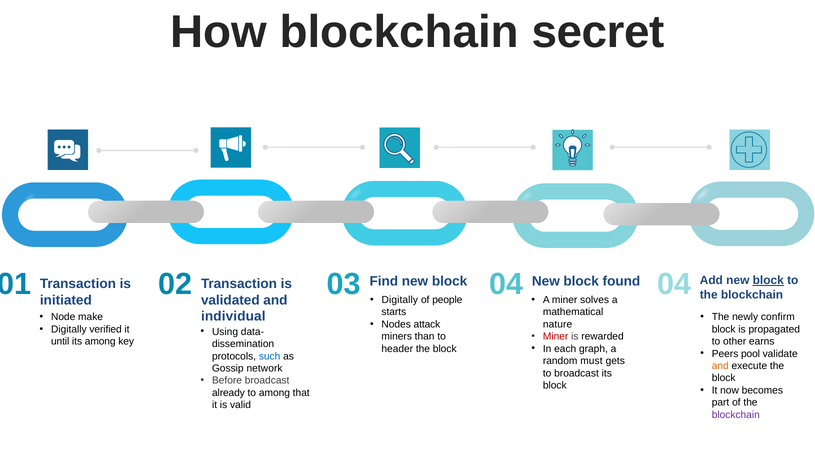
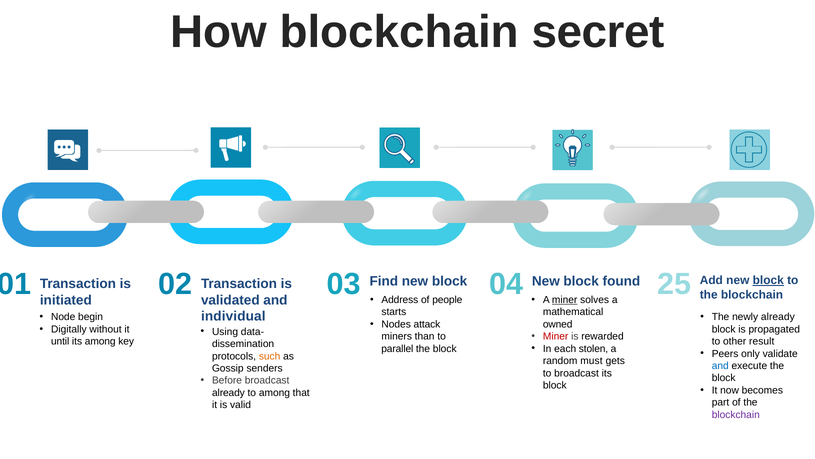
Digitally: Digitally -> Address (400, 299)
miner underline: none -> present (565, 299)
initiated 04: 04 -> 25 (674, 284)
newly confirm: confirm -> already (778, 317)
make: make -> begin (91, 317)
nature: nature -> owned (558, 324)
verified: verified -> without (106, 329)
earns: earns -> result (762, 341)
graph: graph -> stolen (594, 348)
header: header -> parallel (397, 348)
pool: pool -> only (750, 353)
such colour: blue -> orange (270, 356)
and colour: orange -> blue (720, 365)
network: network -> senders (265, 368)
